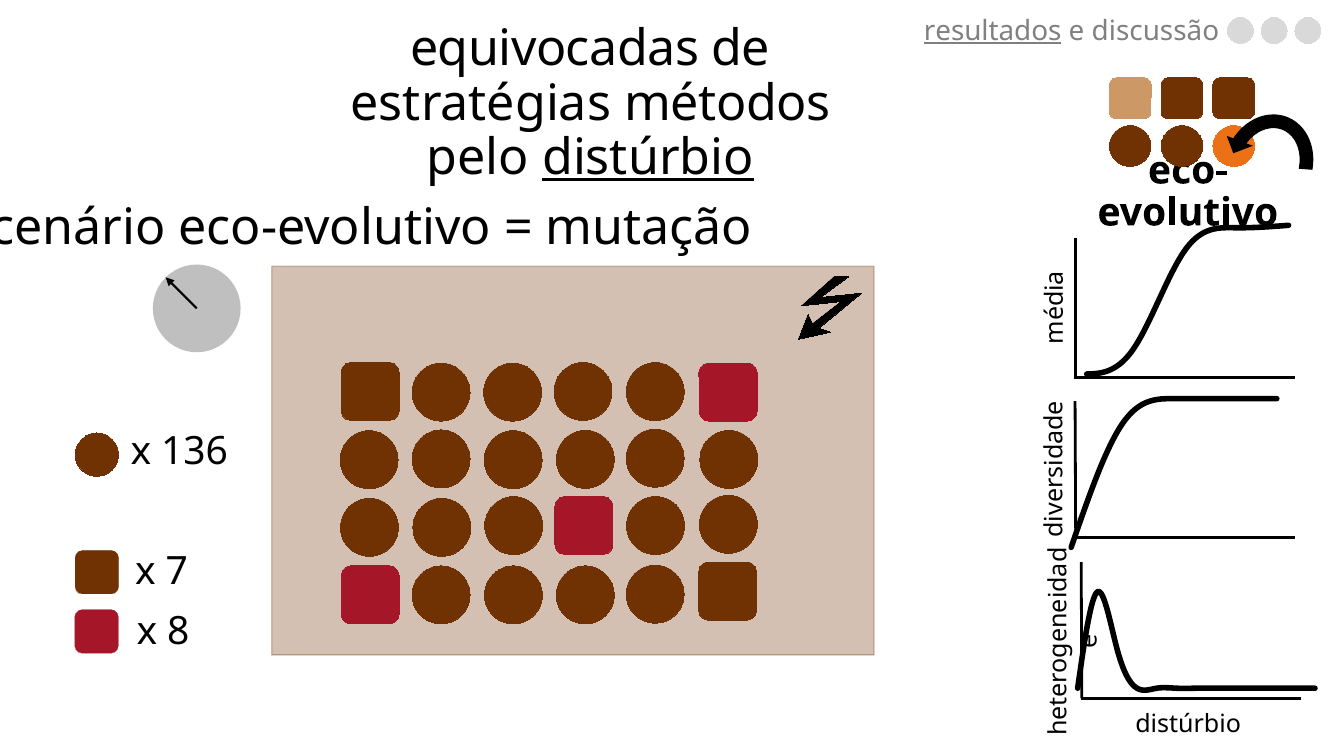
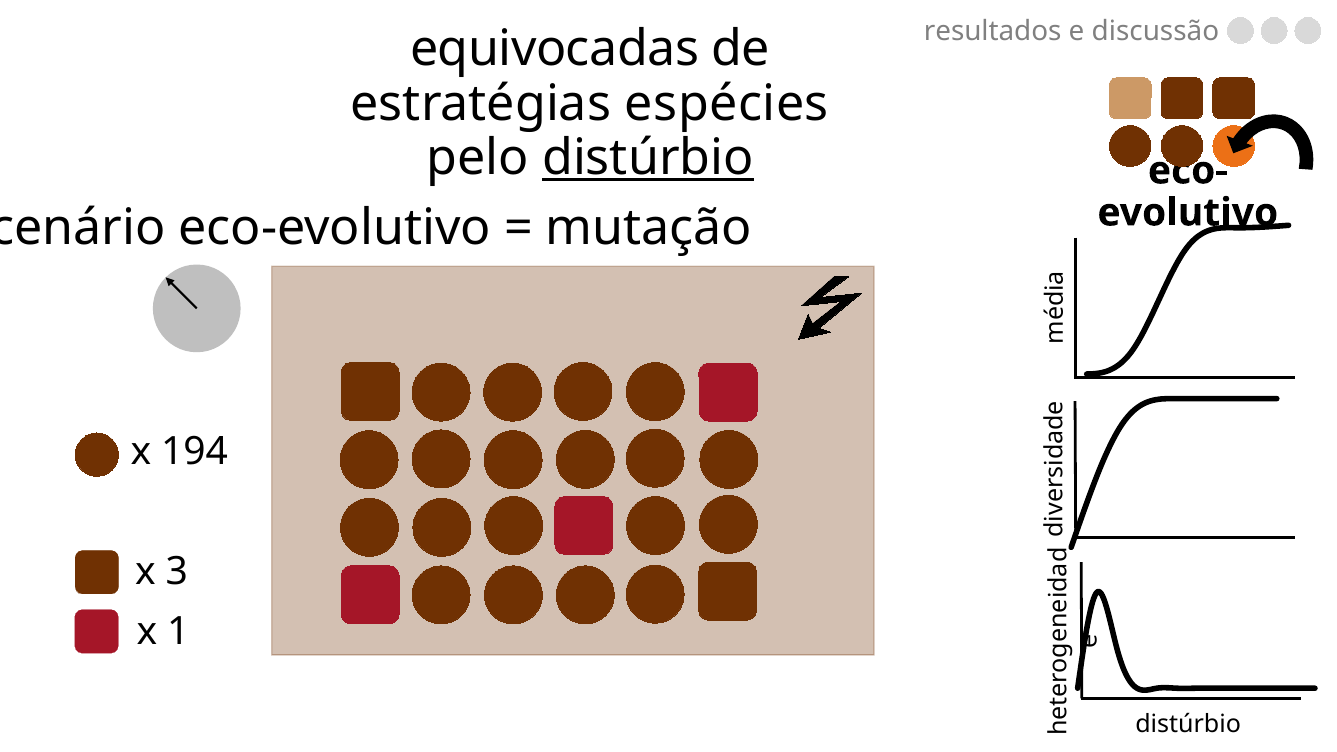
resultados underline: present -> none (993, 31)
métodos: métodos -> espécies (727, 103)
136: 136 -> 194 (195, 451)
7: 7 -> 3 (177, 572)
8: 8 -> 1 (178, 631)
